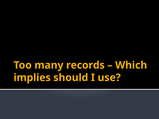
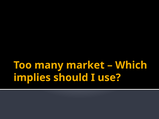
records: records -> market (85, 65)
